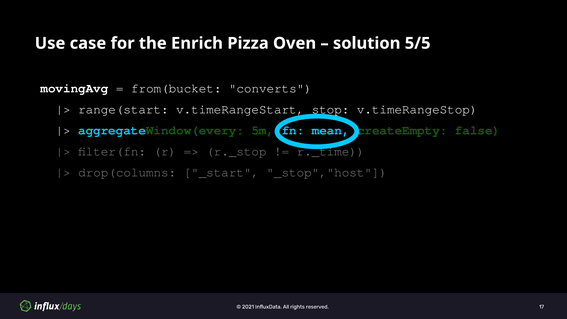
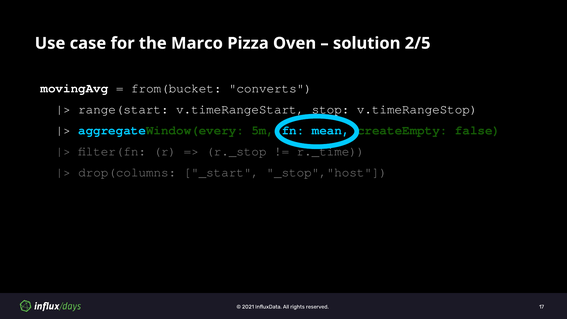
Enrich: Enrich -> Marco (197, 43)
5/5: 5/5 -> 2/5 (418, 43)
